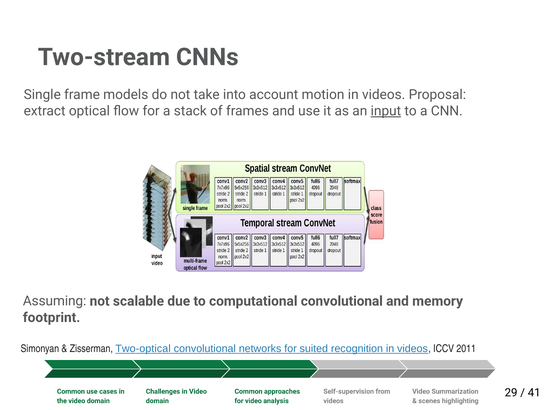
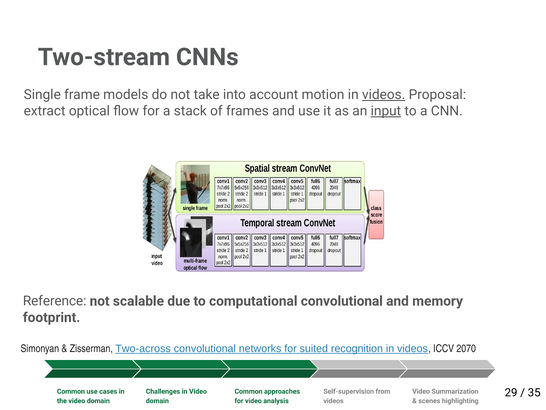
videos underline: none -> present (384, 95)
Assuming: Assuming -> Reference (55, 301)
Two-optical: Two-optical -> Two-across (143, 348)
2011: 2011 -> 2070 (466, 348)
41: 41 -> 35 (534, 392)
